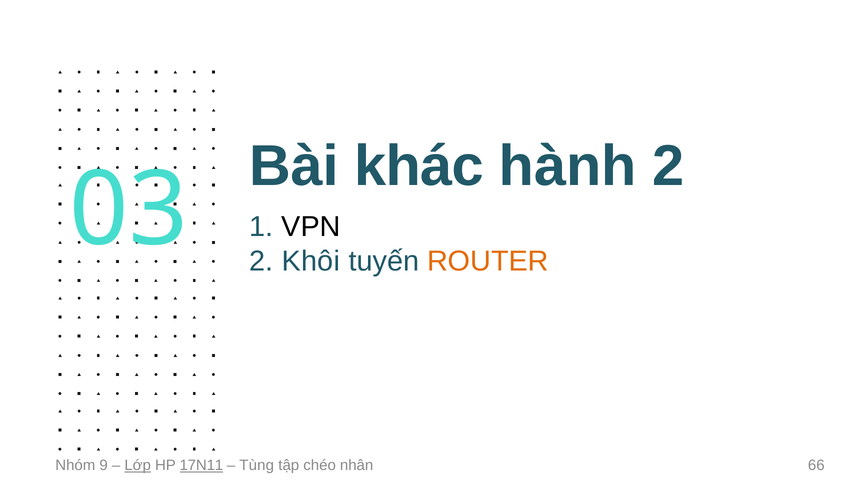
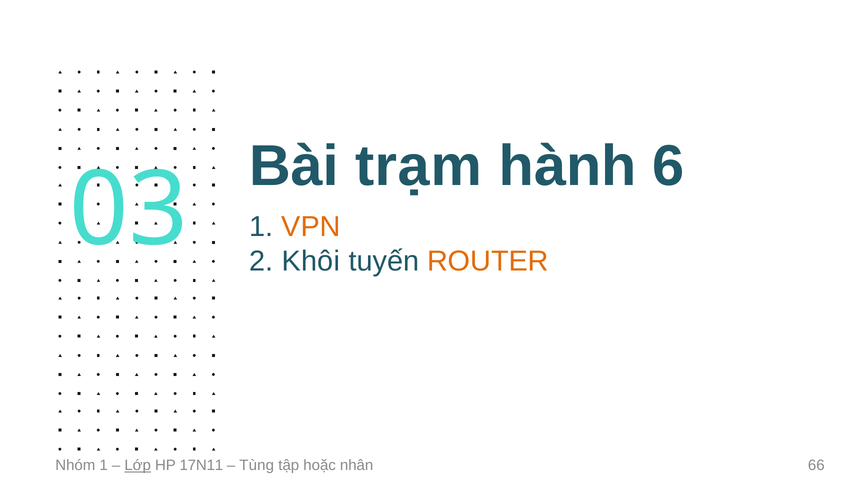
khác: khác -> trạm (419, 166)
hành 2: 2 -> 6 (668, 166)
VPN colour: black -> orange (311, 227)
Nhóm 9: 9 -> 1 (104, 466)
17N11 underline: present -> none (201, 466)
chéo: chéo -> hoặc (320, 466)
